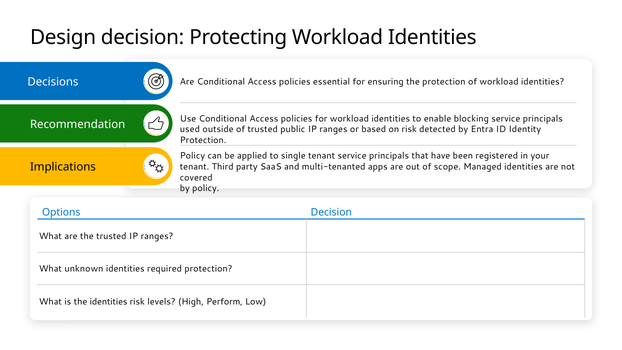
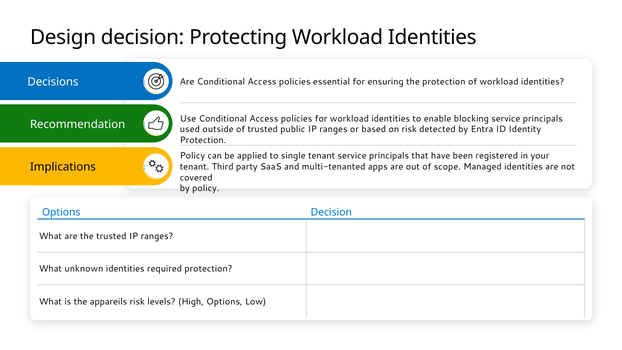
the identities: identities -> appareils (109, 302)
High Perform: Perform -> Options (224, 302)
